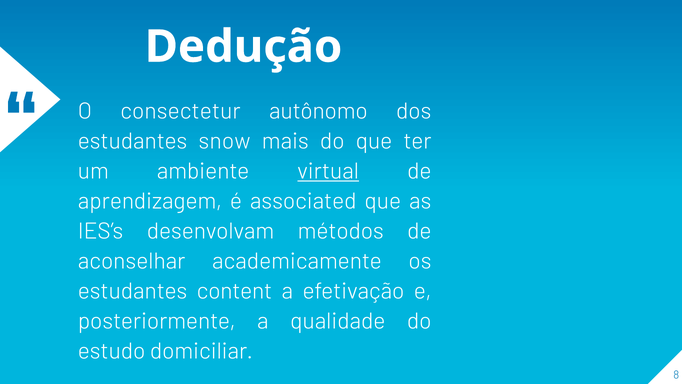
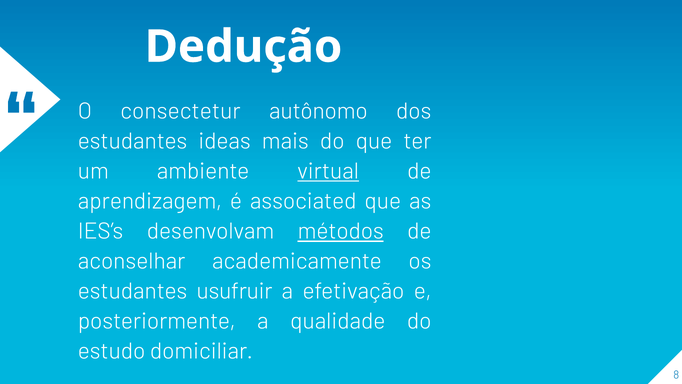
snow: snow -> ideas (225, 141)
métodos underline: none -> present (341, 231)
content: content -> usufruir (234, 291)
